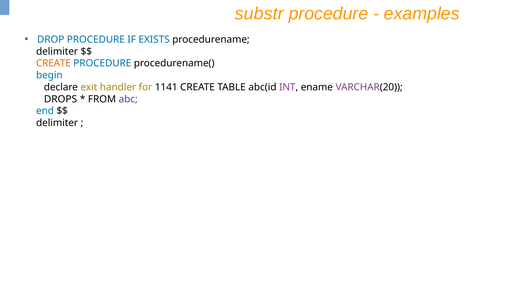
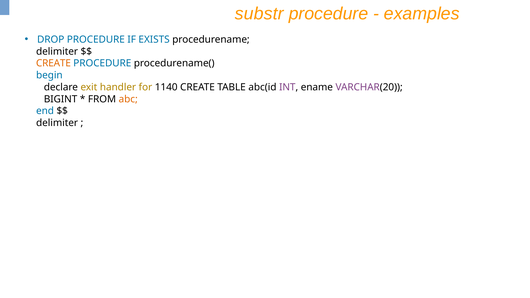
1141: 1141 -> 1140 (166, 87)
DROPS: DROPS -> BIGINT (61, 99)
abc colour: purple -> orange (128, 99)
